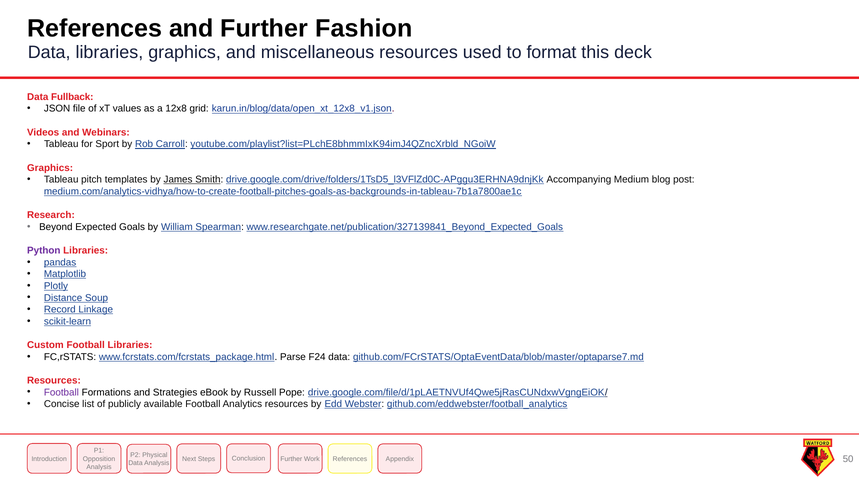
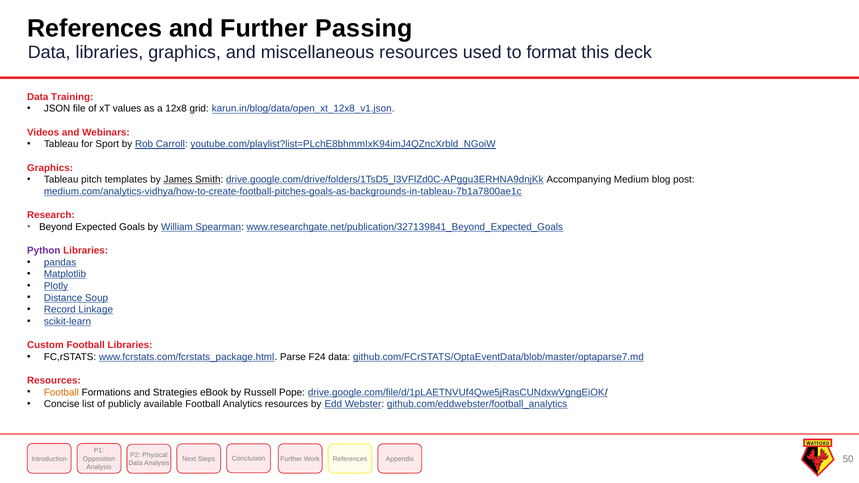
Fashion: Fashion -> Passing (364, 28)
Fullback: Fullback -> Training (72, 97)
Football colour: purple -> orange (61, 392)
